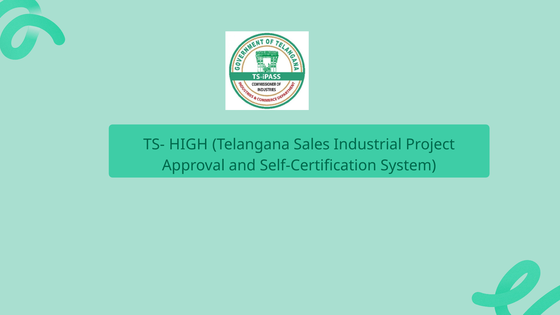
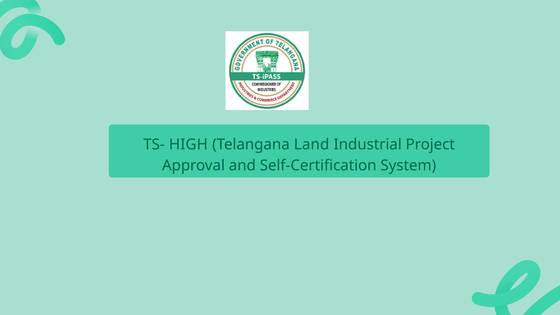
Sales: Sales -> Land (312, 144)
